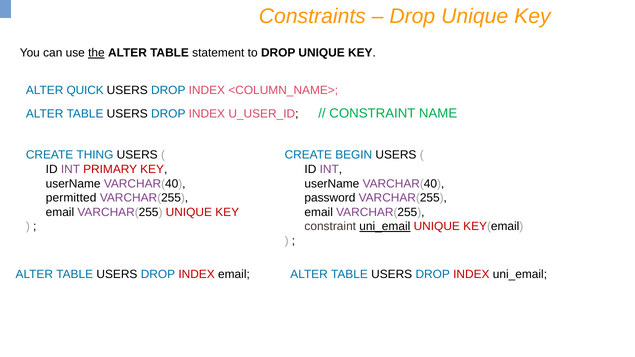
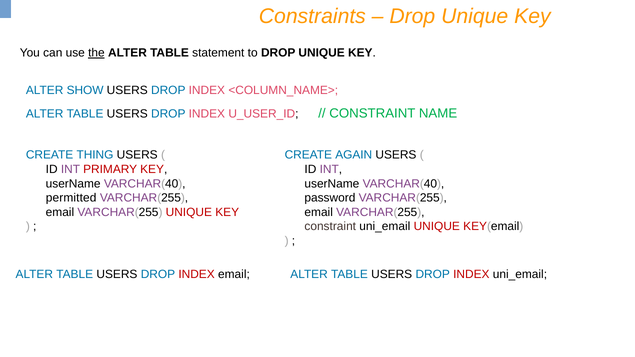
QUICK: QUICK -> SHOW (85, 90)
BEGIN: BEGIN -> AGAIN (354, 155)
uni_email underline: present -> none (385, 227)
